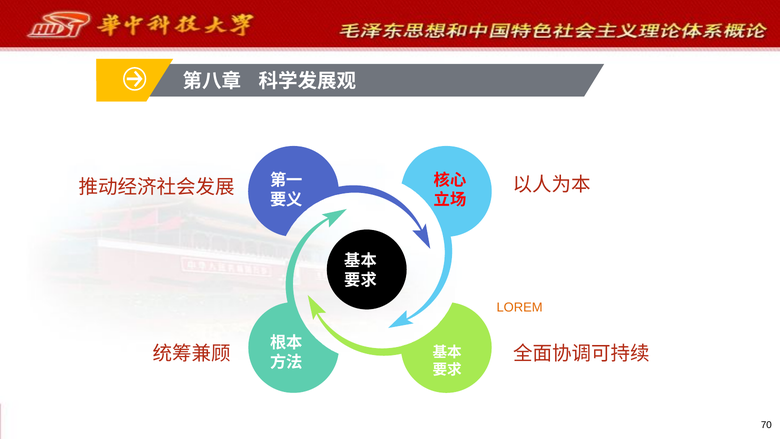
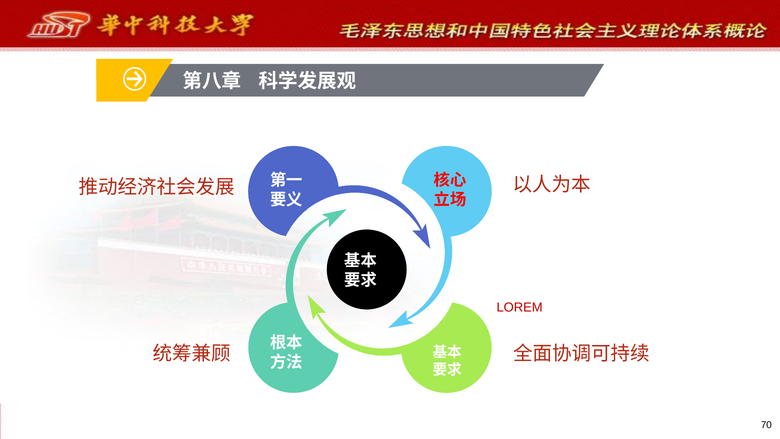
LOREM colour: orange -> red (520, 307)
